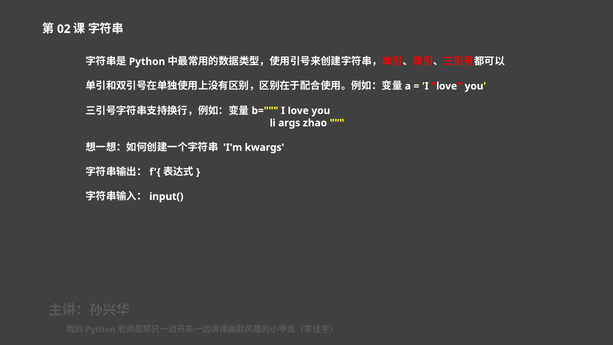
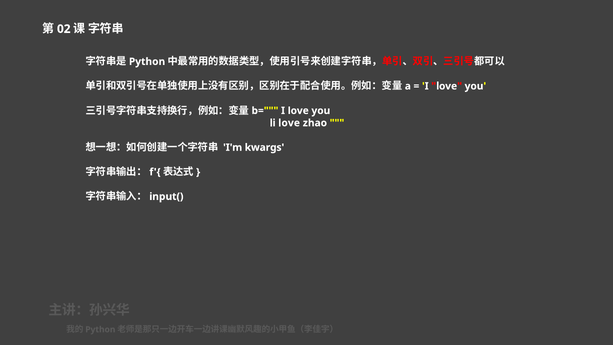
li args: args -> love (289, 123)
